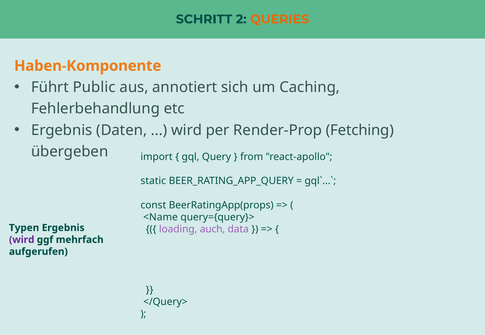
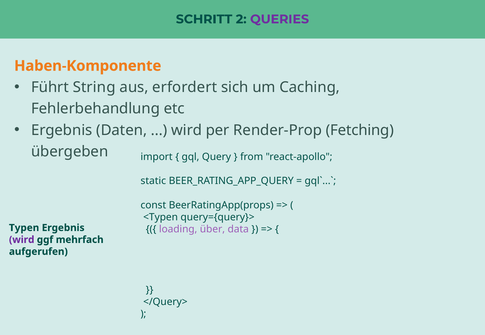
QUERIES colour: orange -> purple (280, 19)
Public: Public -> String (94, 88)
annotiert: annotiert -> erfordert (185, 88)
<Name: <Name -> <Typen (161, 218)
auch: auch -> über (212, 230)
